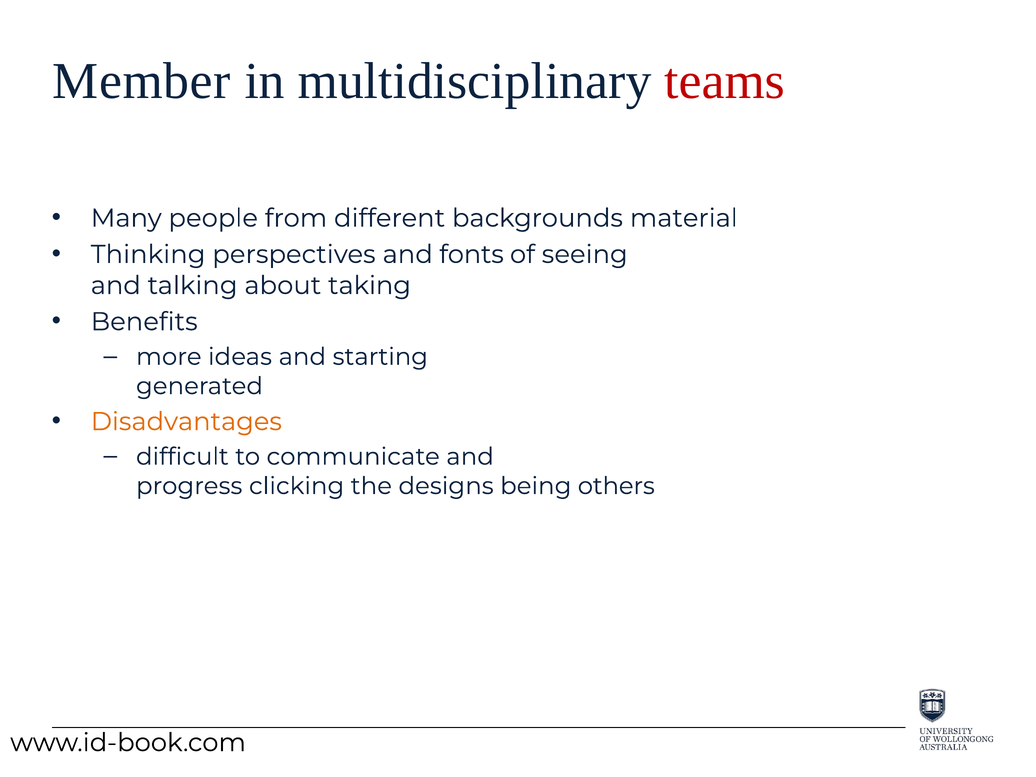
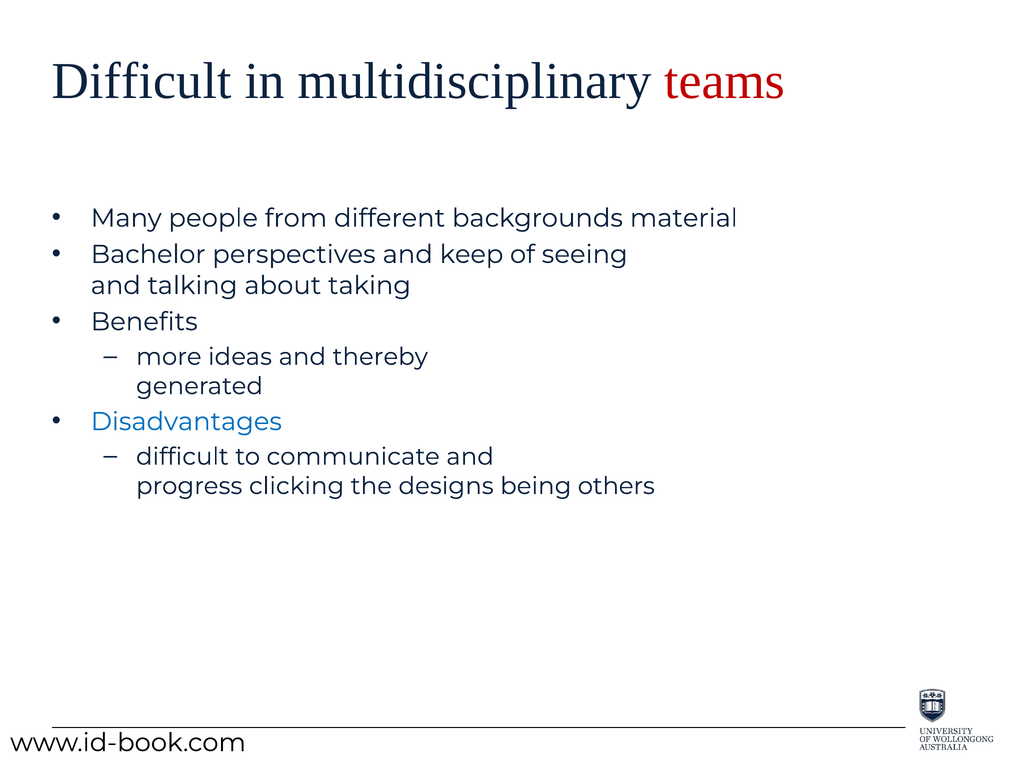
Member: Member -> Difficult (142, 81)
Thinking: Thinking -> Bachelor (148, 254)
fonts: fonts -> keep (472, 254)
starting: starting -> thereby (380, 357)
Disadvantages colour: orange -> blue (186, 422)
